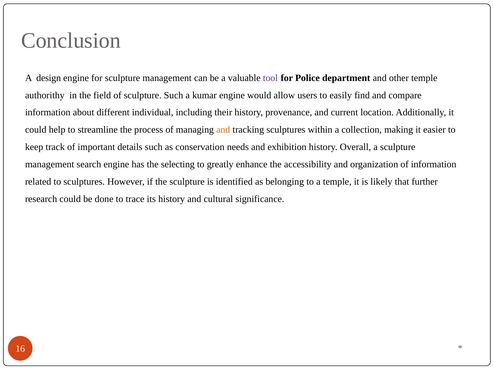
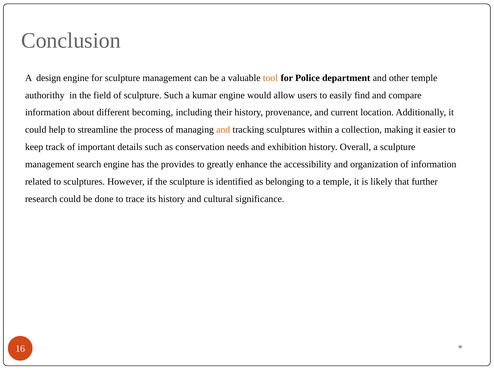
tool colour: purple -> orange (270, 78)
individual: individual -> becoming (153, 112)
selecting: selecting -> provides (178, 164)
